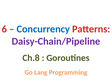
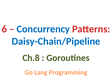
Daisy-Chain/Pipeline colour: purple -> blue (56, 41)
